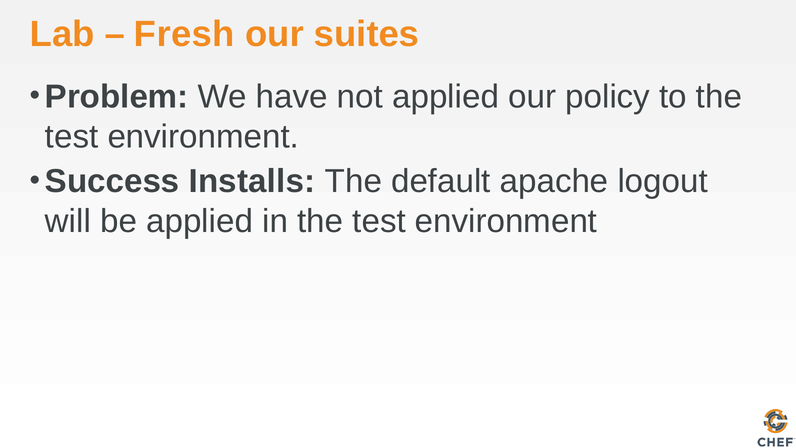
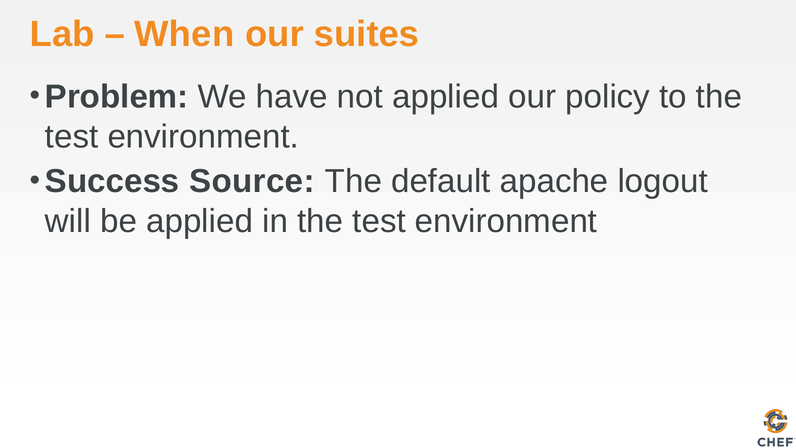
Fresh: Fresh -> When (184, 34)
Installs: Installs -> Source (252, 181)
